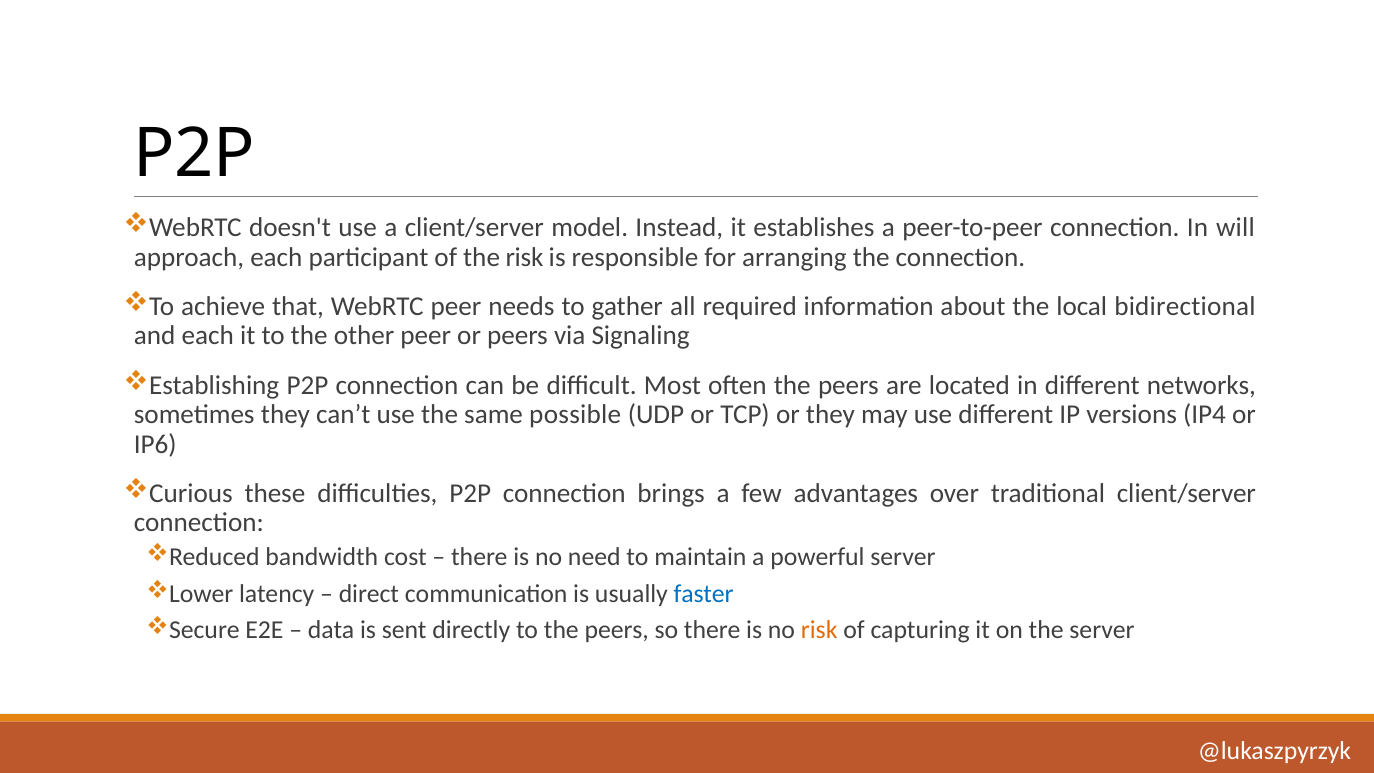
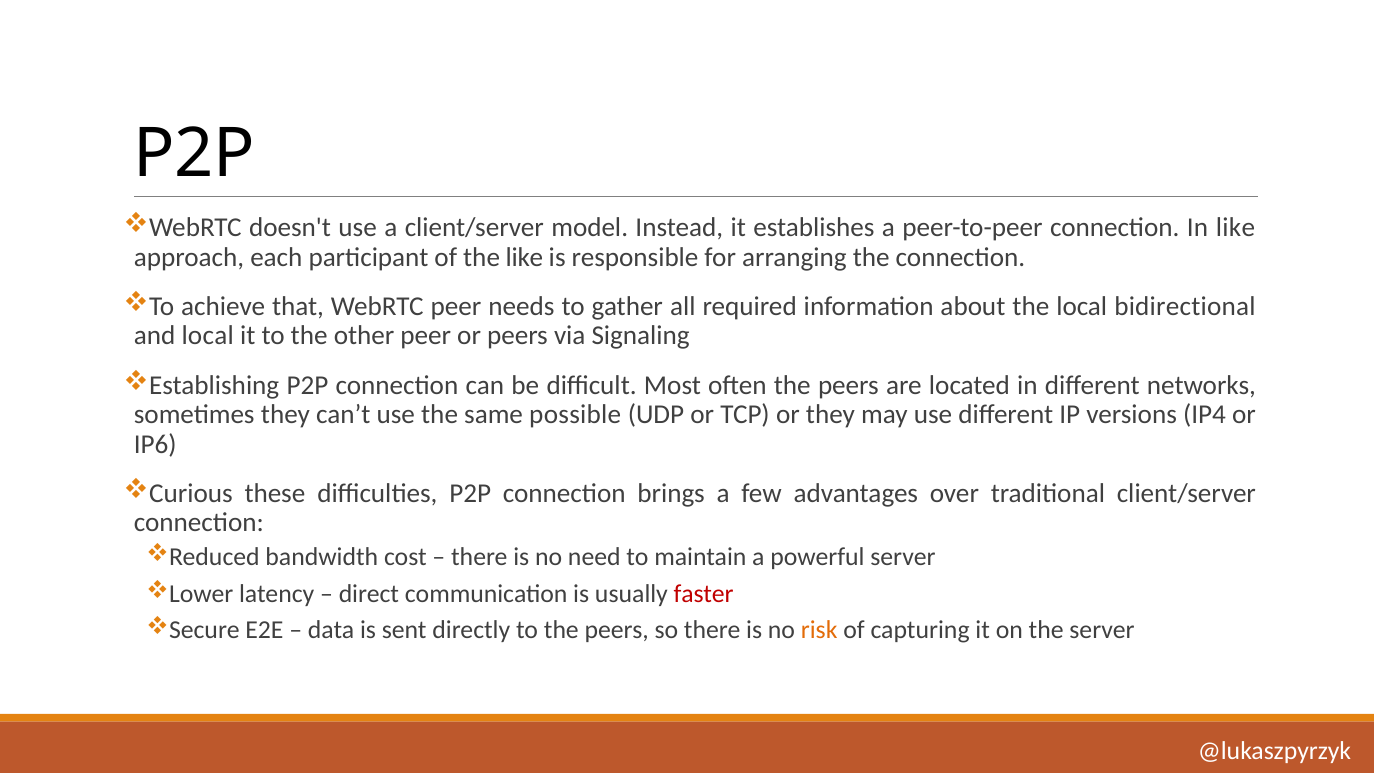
In will: will -> like (1235, 228)
the risk: risk -> like (524, 257)
and each: each -> local (208, 336)
faster colour: blue -> red (704, 594)
